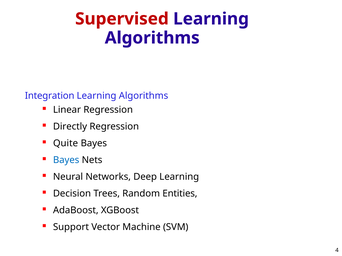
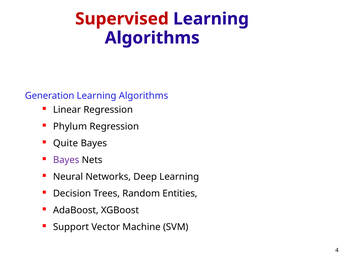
Integration: Integration -> Generation (50, 96)
Directly: Directly -> Phylum (70, 127)
Bayes colour: blue -> purple (66, 160)
